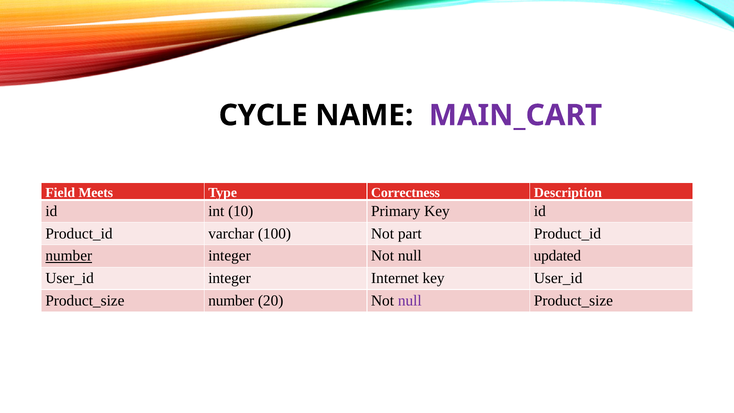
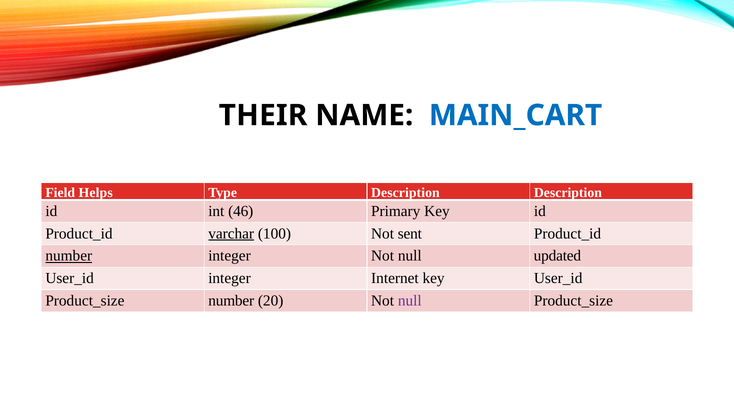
CYCLE: CYCLE -> THEIR (263, 115)
MAIN_CART colour: purple -> blue (516, 115)
Meets: Meets -> Helps (96, 192)
Type Correctness: Correctness -> Description (405, 192)
10: 10 -> 46 (241, 211)
varchar underline: none -> present (231, 233)
part: part -> sent (410, 233)
